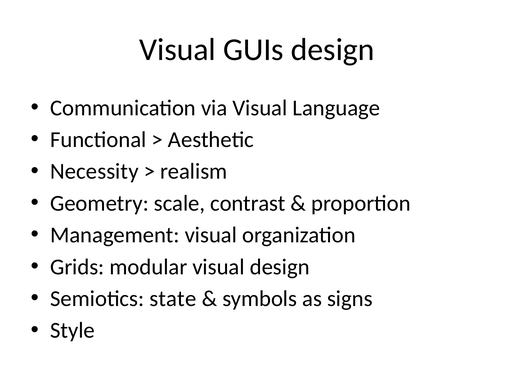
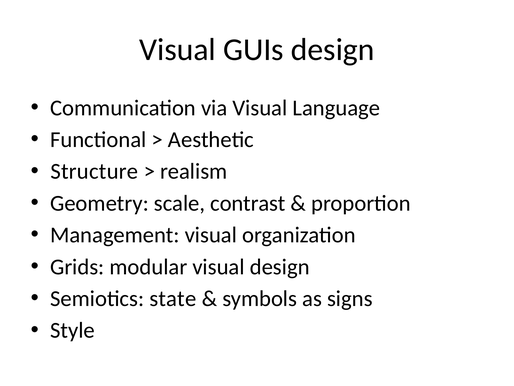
Necessity: Necessity -> Structure (94, 171)
